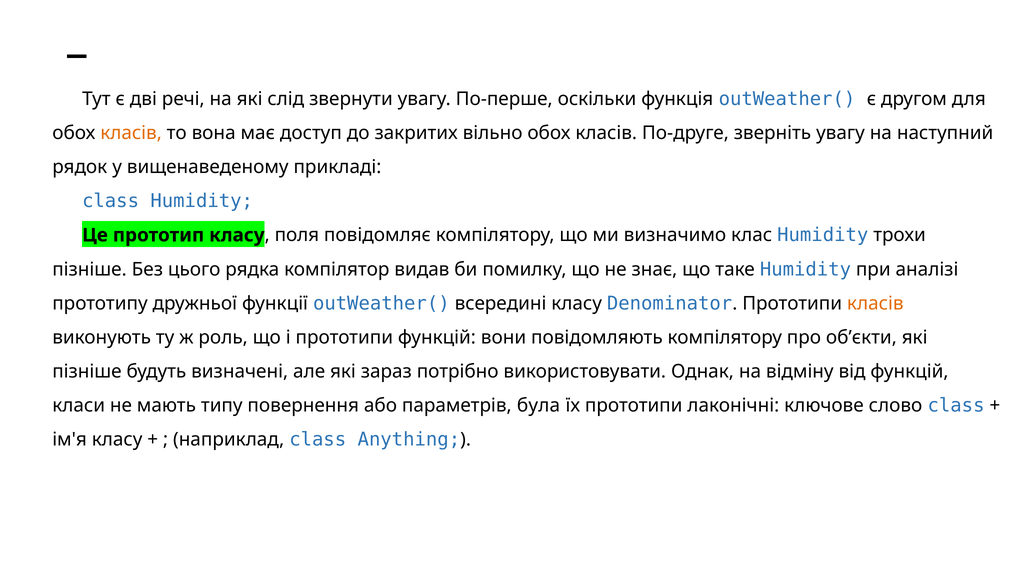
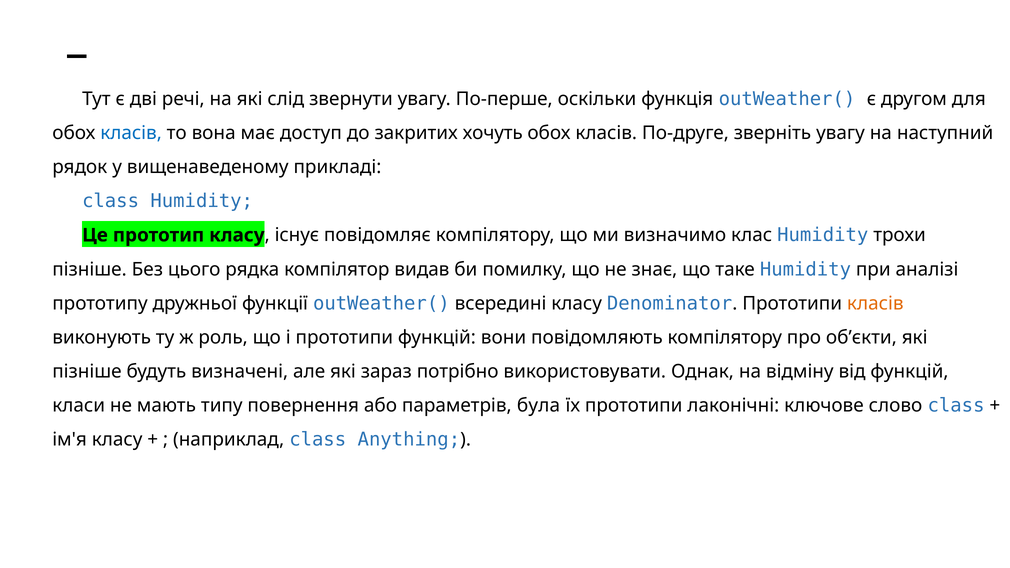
класів colour: orange -> blue (131, 133)
вільно: вільно -> хочуть (493, 133)
поля: поля -> існує (297, 235)
